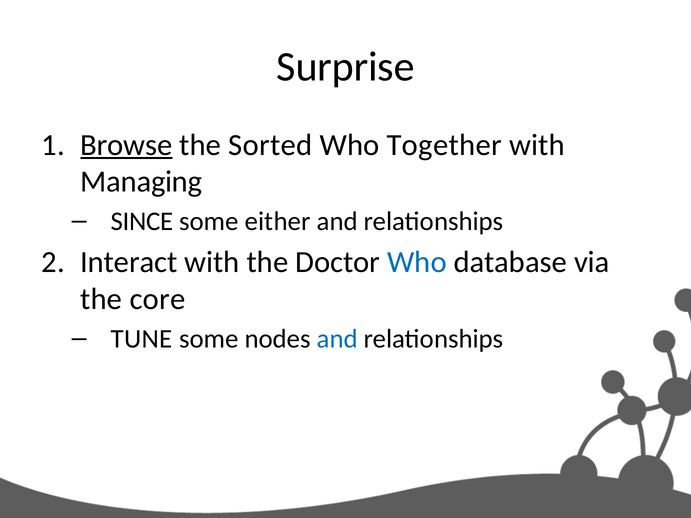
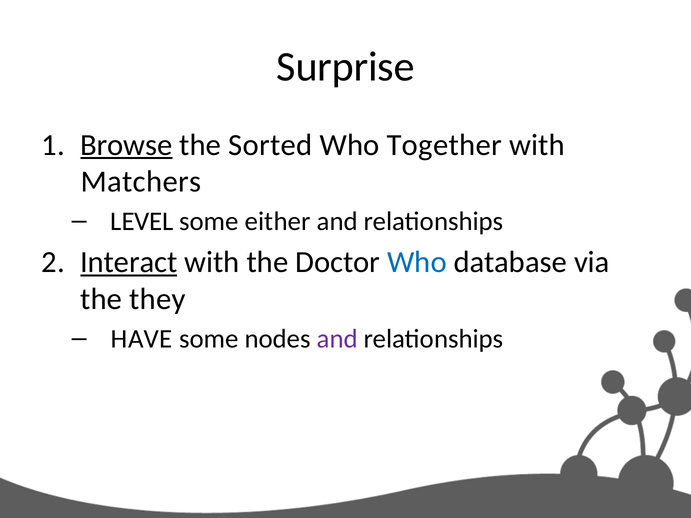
Managing: Managing -> Matchers (141, 182)
SINCE: SINCE -> LEVEL (142, 222)
Interact underline: none -> present (129, 262)
core: core -> they (158, 299)
TUNE: TUNE -> HAVE (142, 339)
and colour: blue -> purple (337, 339)
